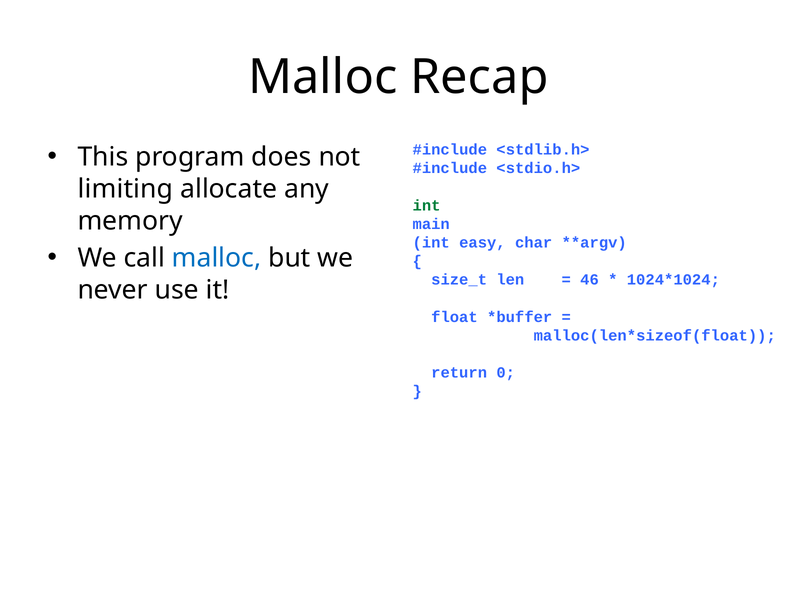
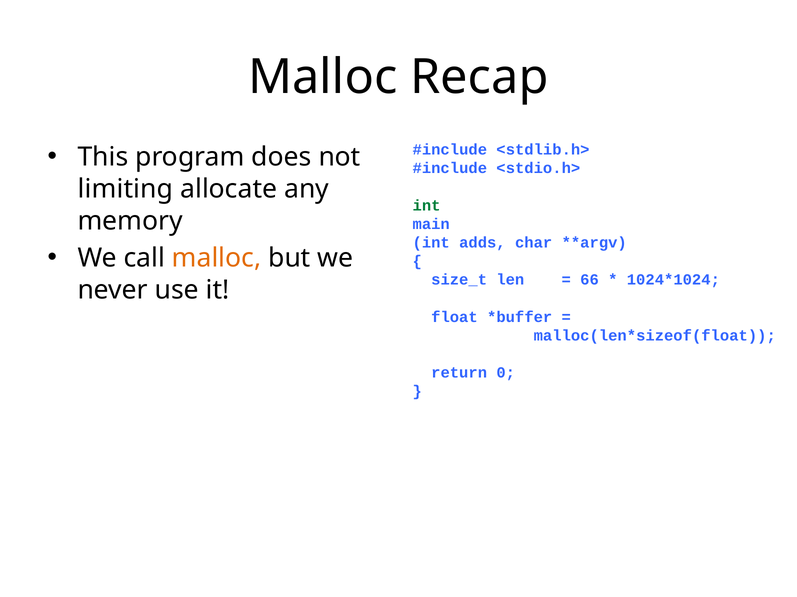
easy: easy -> adds (482, 243)
malloc colour: blue -> orange (217, 258)
46: 46 -> 66 (590, 280)
